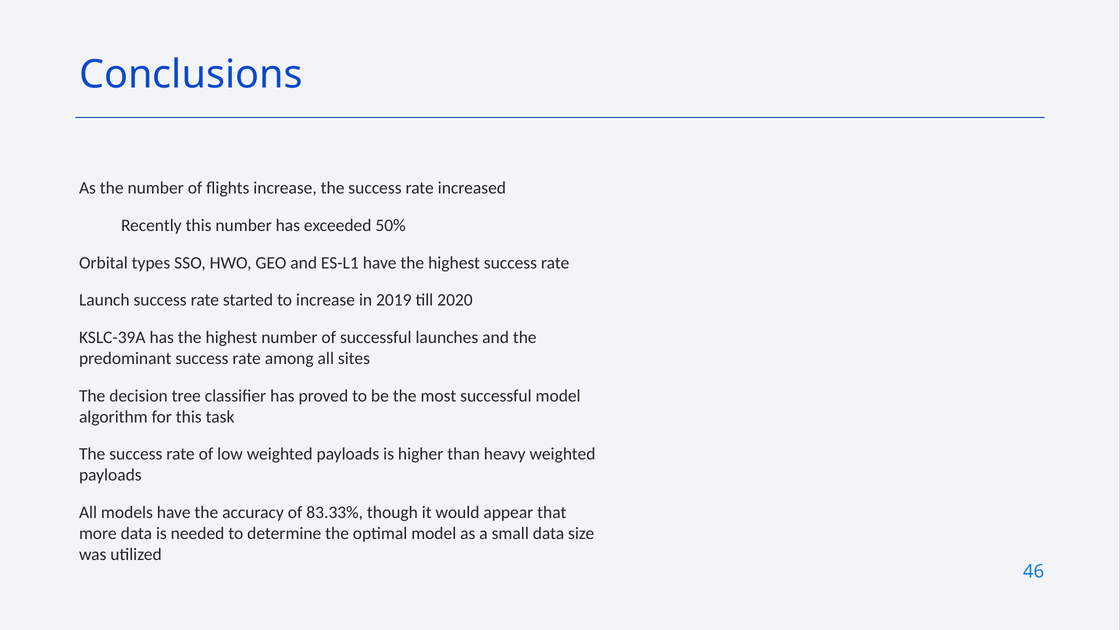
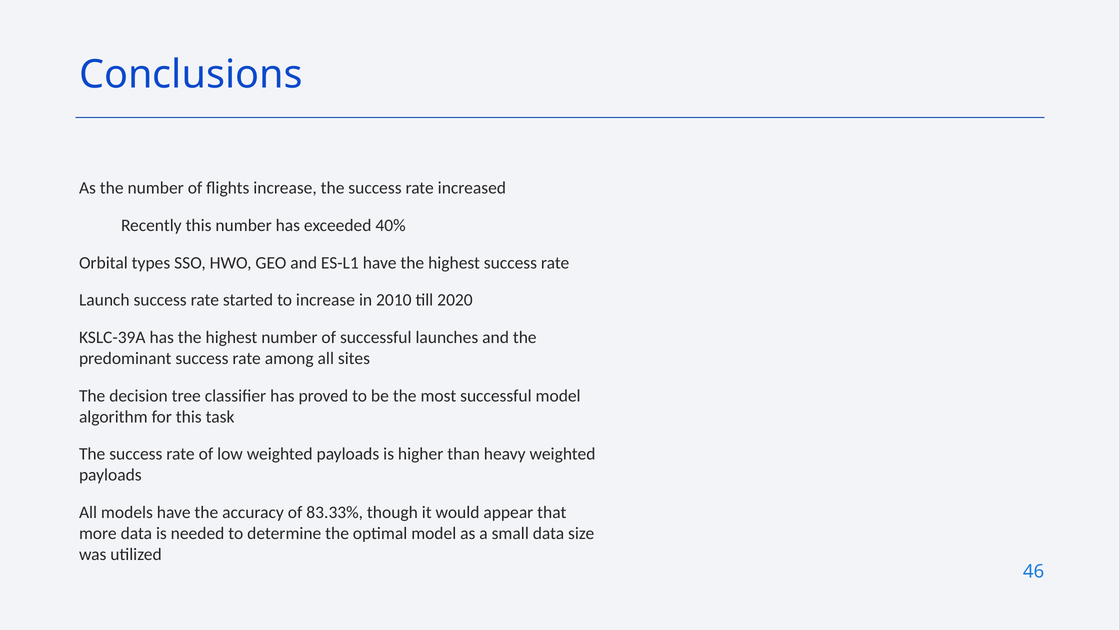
50%: 50% -> 40% (391, 225)
2019: 2019 -> 2010 (394, 300)
